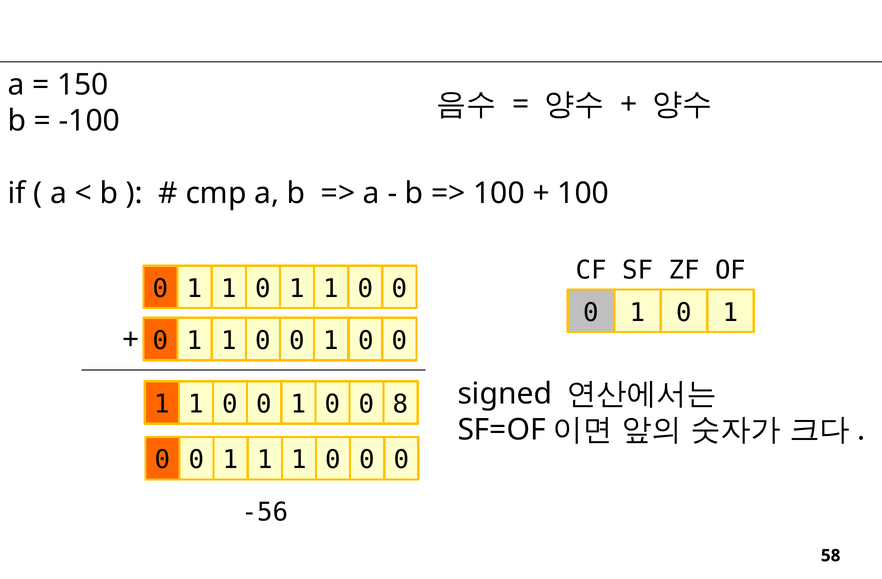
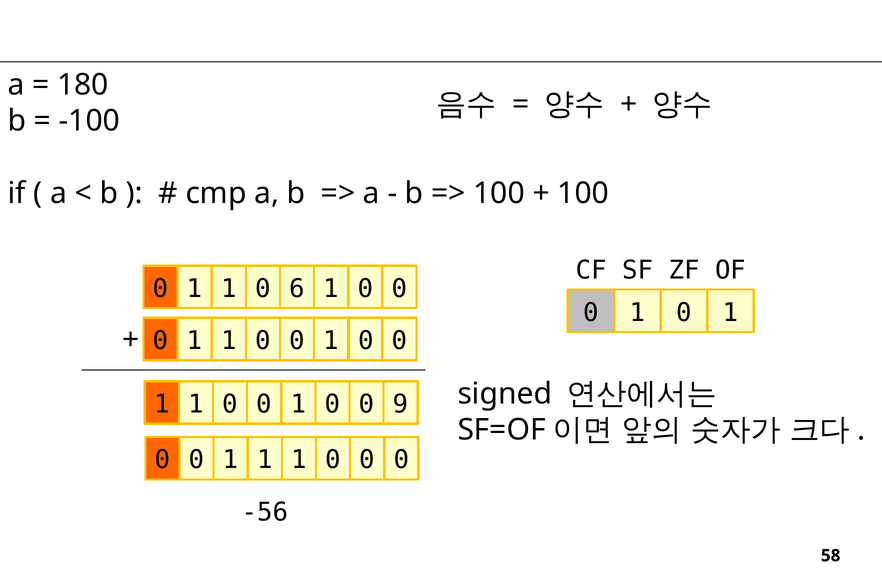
150: 150 -> 180 (83, 85)
1 1 0 1: 1 -> 6 (297, 289)
8: 8 -> 9 (401, 405)
